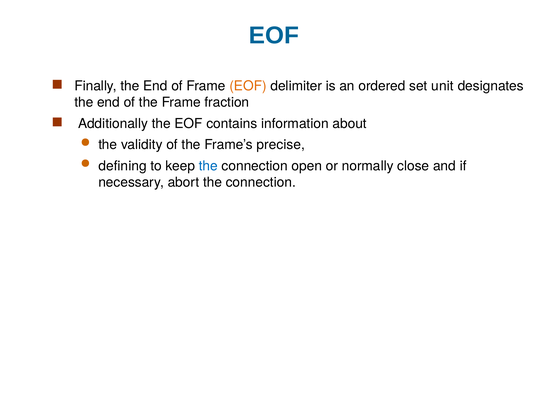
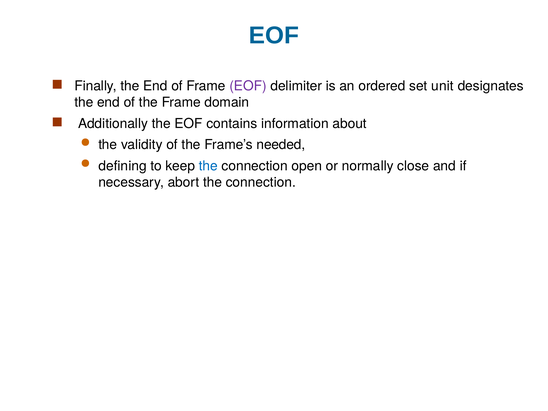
EOF colour: orange -> purple (248, 86)
fraction: fraction -> domain (227, 102)
precise: precise -> needed (281, 145)
